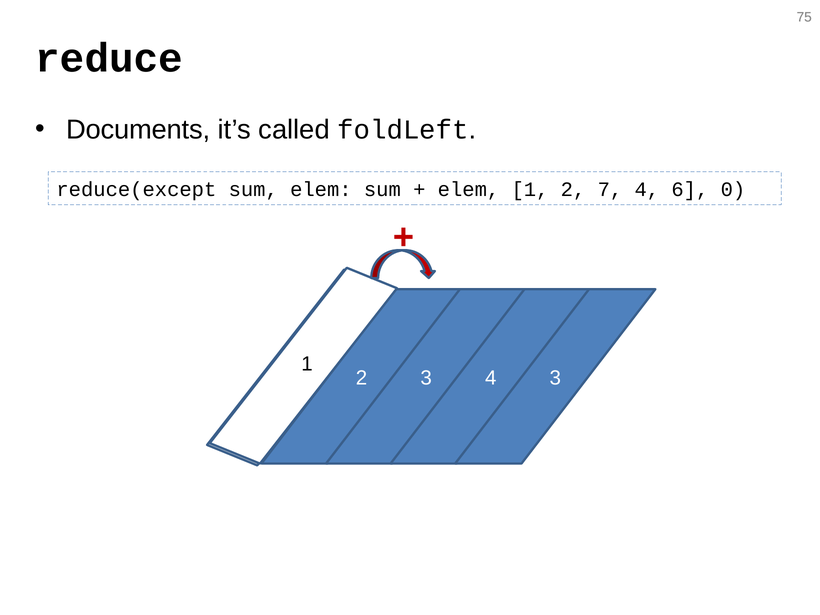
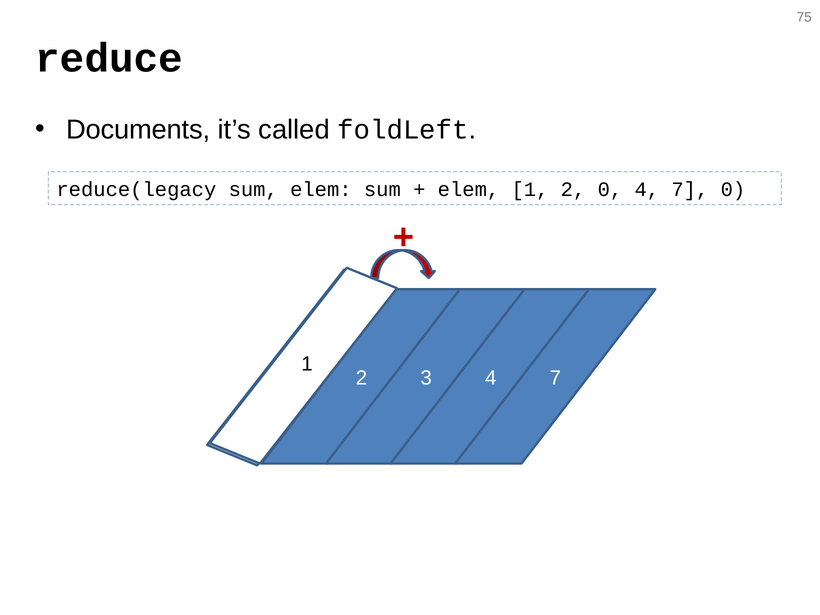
reduce(except: reduce(except -> reduce(legacy (136, 190)
2 7: 7 -> 0 (610, 190)
6: 6 -> 7 (690, 190)
3: 3 -> 7 (555, 378)
